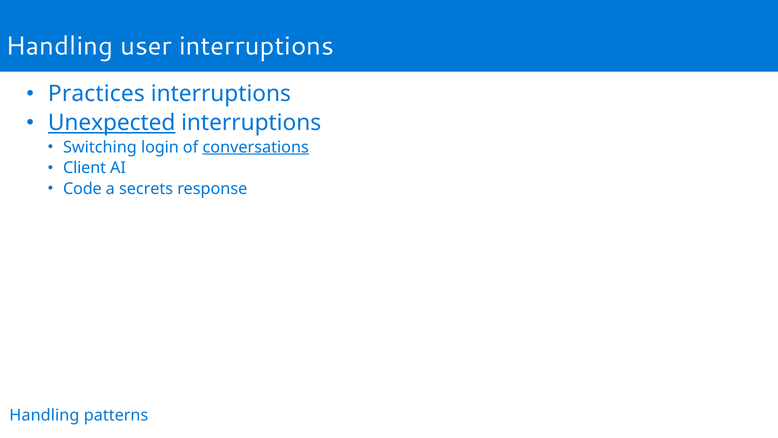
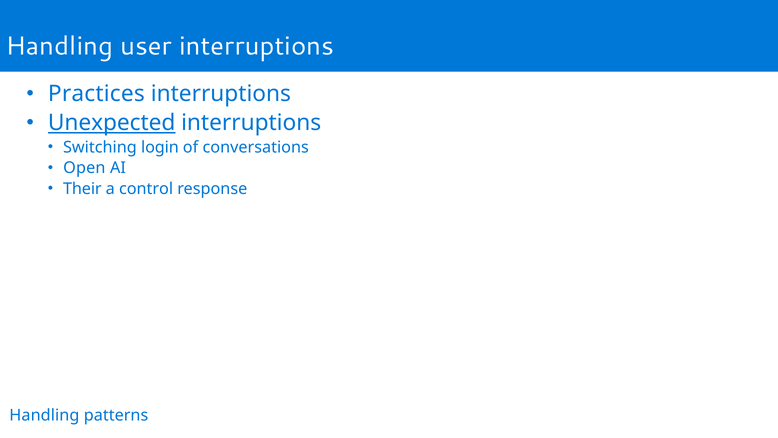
conversations underline: present -> none (256, 147)
Client: Client -> Open (84, 168)
Code: Code -> Their (82, 189)
secrets: secrets -> control (146, 189)
